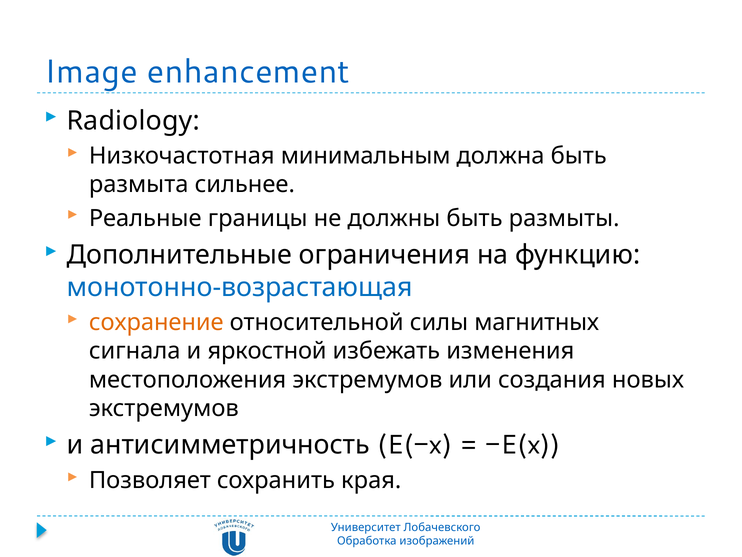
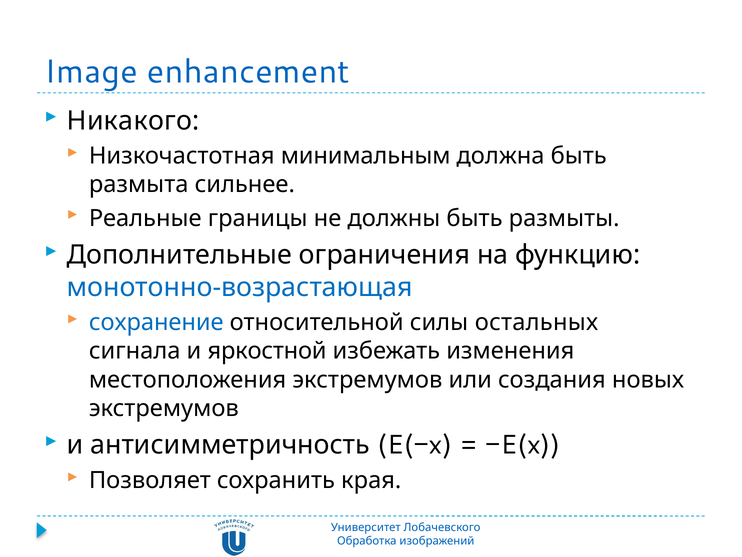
Radiology: Radiology -> Никакого (133, 121)
сохранение colour: orange -> blue (156, 322)
магнитных: магнитных -> остальных (536, 322)
